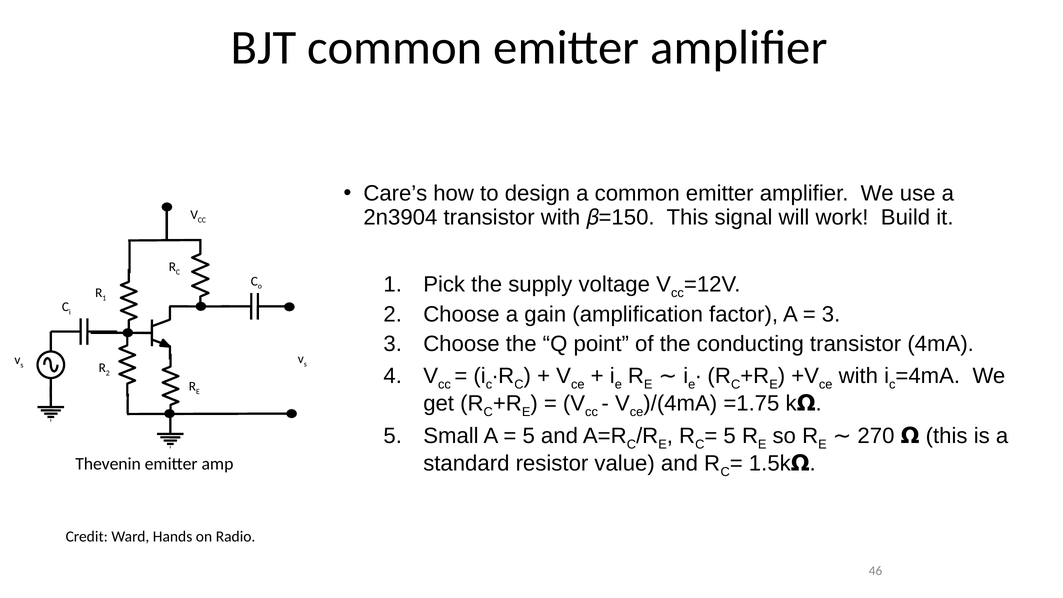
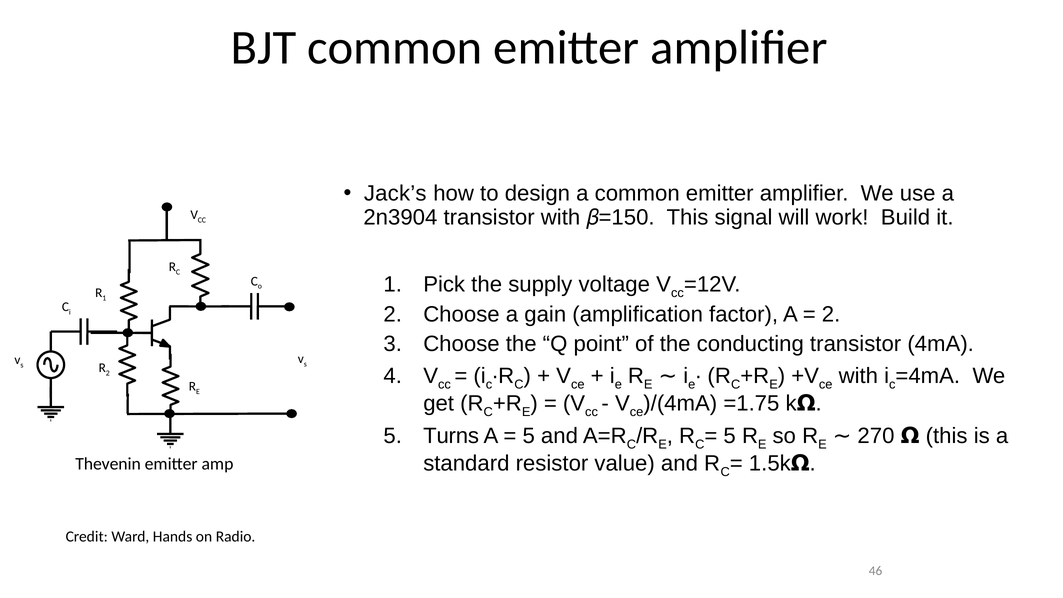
Care’s: Care’s -> Jack’s (395, 194)
3: 3 -> 2 (831, 315)
Small: Small -> Turns (451, 436)
